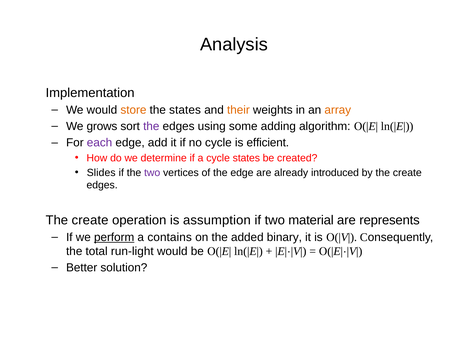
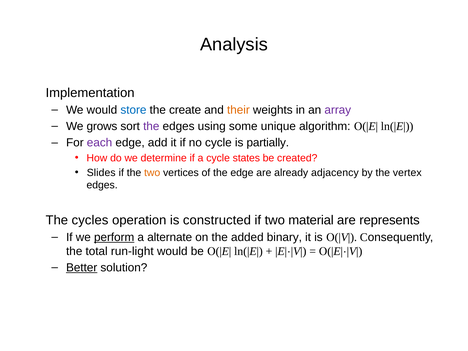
store colour: orange -> blue (133, 110)
the states: states -> create (185, 110)
array colour: orange -> purple (338, 110)
adding: adding -> unique (278, 126)
efficient: efficient -> partially (268, 143)
two colour: purple -> orange (152, 173)
introduced: introduced -> adjacency (335, 173)
by the create: create -> vertex (407, 173)
create: create -> cycles (90, 220)
assumption: assumption -> constructed (217, 220)
contains: contains -> alternate (170, 237)
Better underline: none -> present (82, 268)
